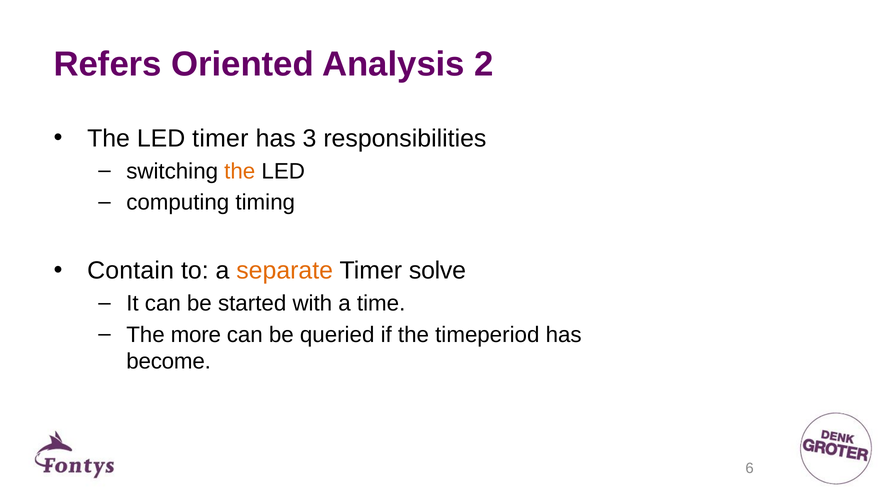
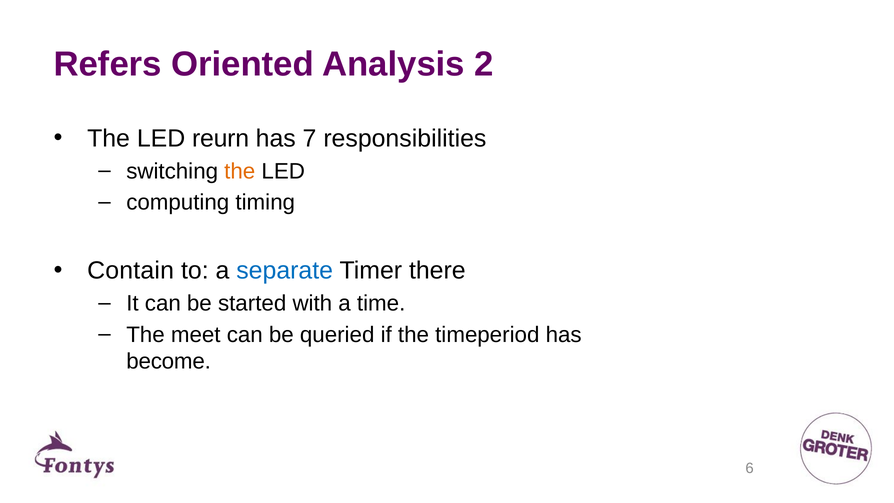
LED timer: timer -> reurn (221, 139)
3: 3 -> 7 (309, 139)
separate colour: orange -> blue (285, 271)
solve: solve -> there (437, 271)
more: more -> meet (196, 335)
